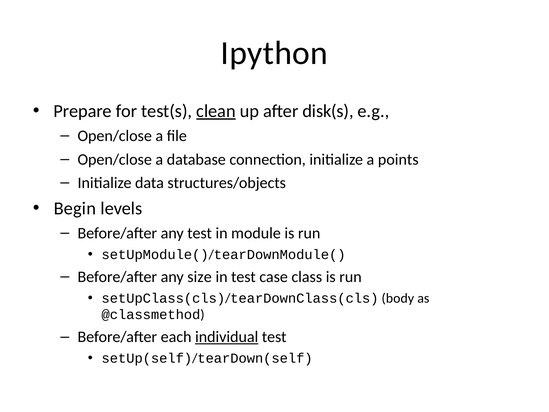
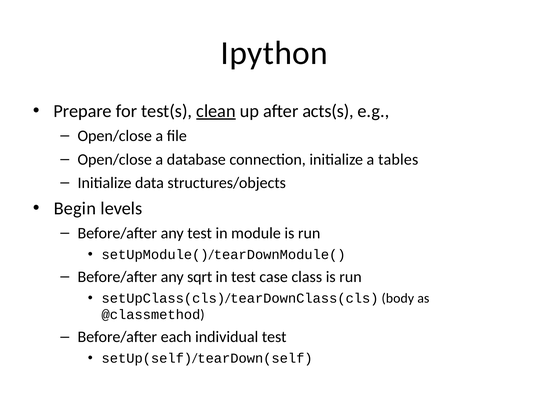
disk(s: disk(s -> acts(s (328, 111)
points: points -> tables (398, 159)
size: size -> sqrt (200, 277)
individual underline: present -> none (227, 337)
